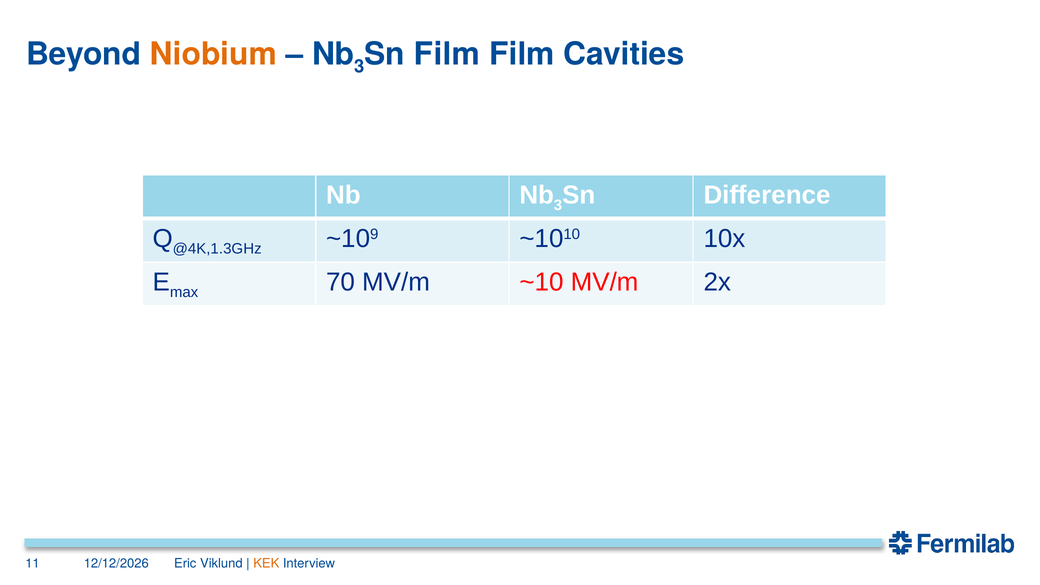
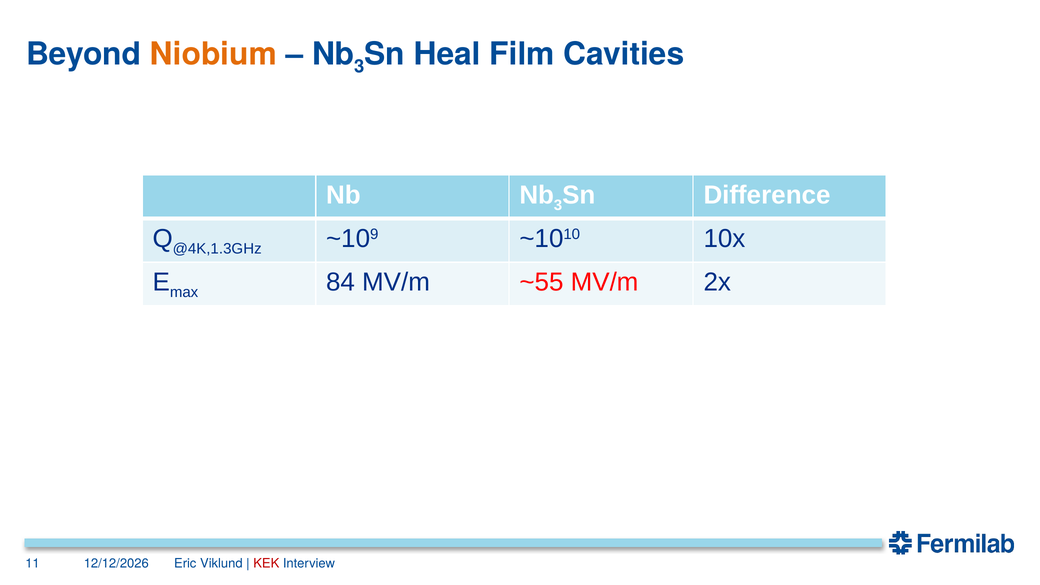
Film: Film -> Heal (447, 54)
70: 70 -> 84 (340, 282)
~10: ~10 -> ~55 (541, 282)
KEK colour: orange -> red (266, 564)
